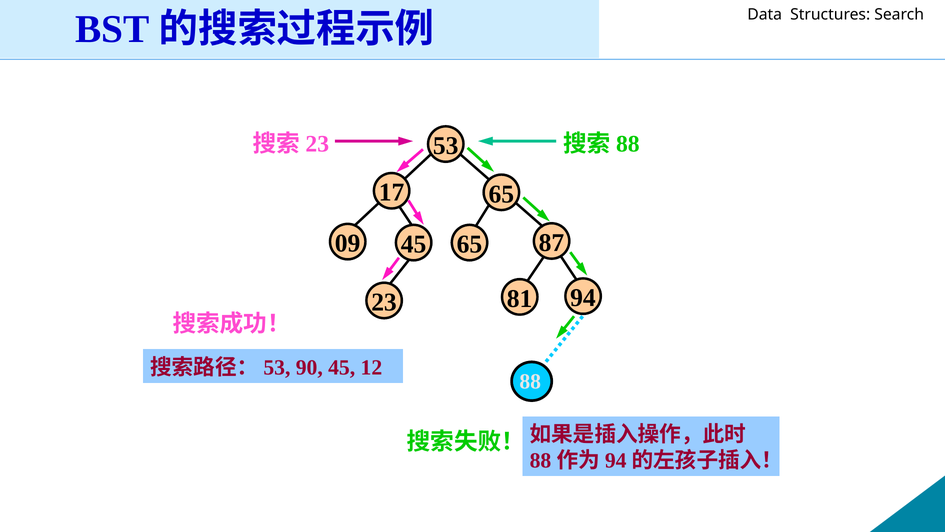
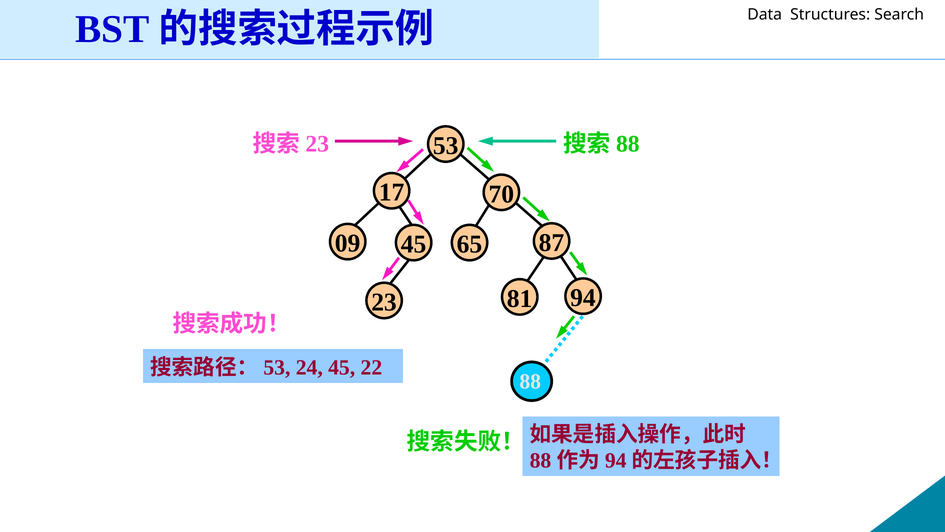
17 65: 65 -> 70 (501, 194)
90: 90 -> 24 (309, 367)
12: 12 -> 22 (371, 367)
